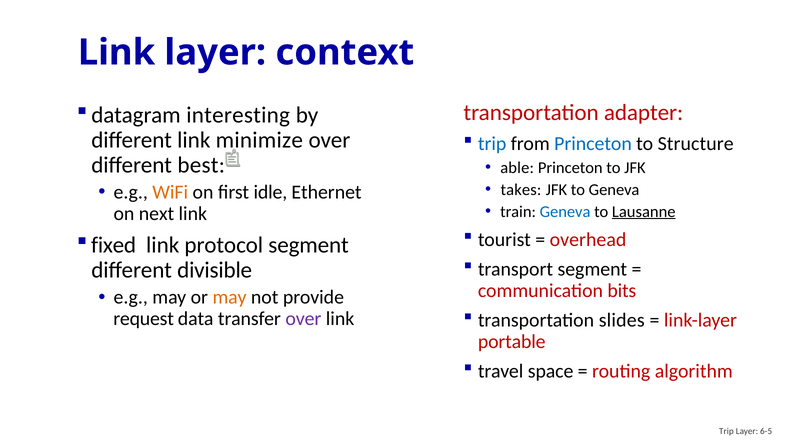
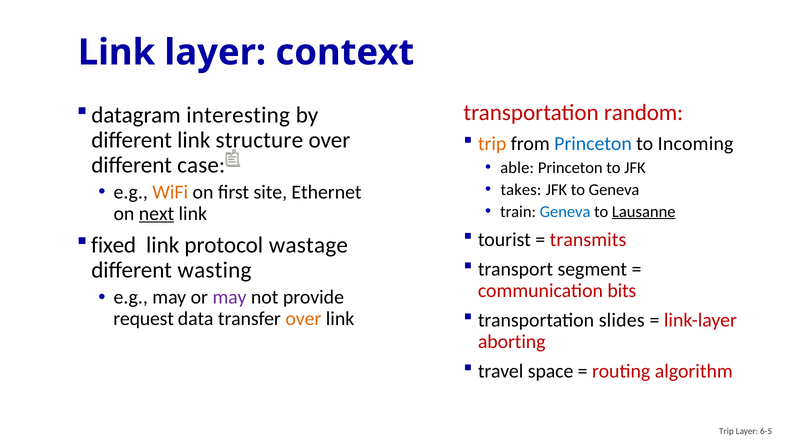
adapter: adapter -> random (644, 112)
minimize: minimize -> structure (259, 140)
trip colour: blue -> orange (492, 144)
Structure: Structure -> Incoming (696, 144)
best: best -> case (201, 165)
idle: idle -> site (270, 192)
next underline: none -> present (157, 214)
overhead: overhead -> transmits (588, 240)
protocol segment: segment -> wastage (308, 245)
divisible: divisible -> wasting (214, 270)
may colour: orange -> purple (230, 297)
over colour: purple -> orange (303, 319)
portable: portable -> aborting (512, 342)
